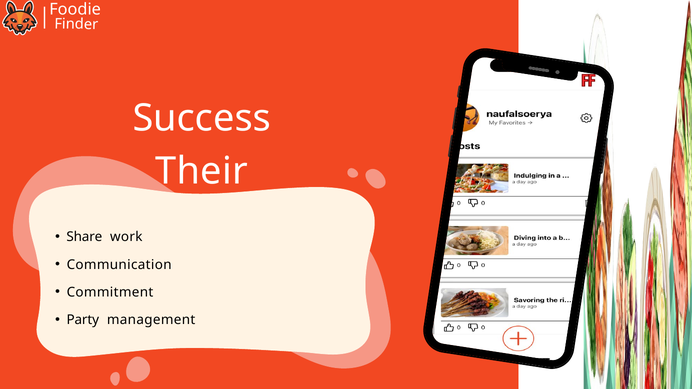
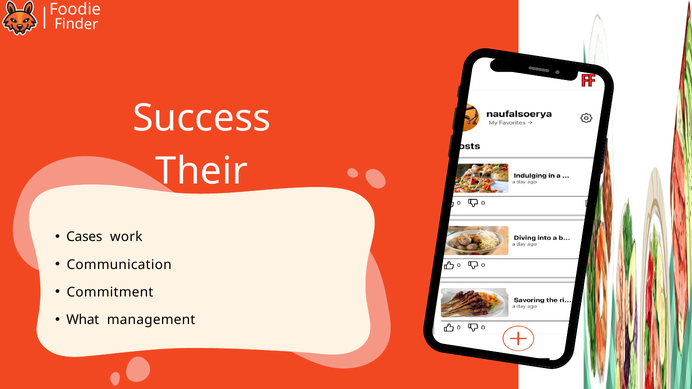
Share: Share -> Cases (84, 237)
Party: Party -> What (83, 320)
